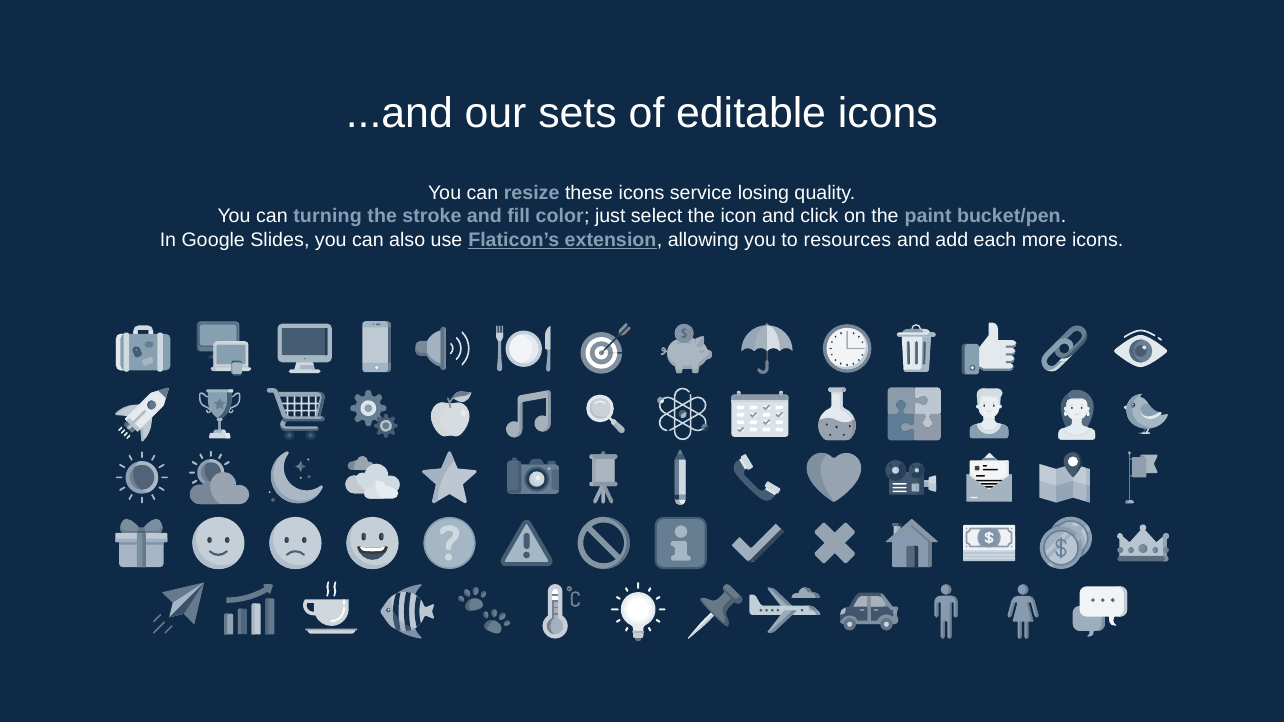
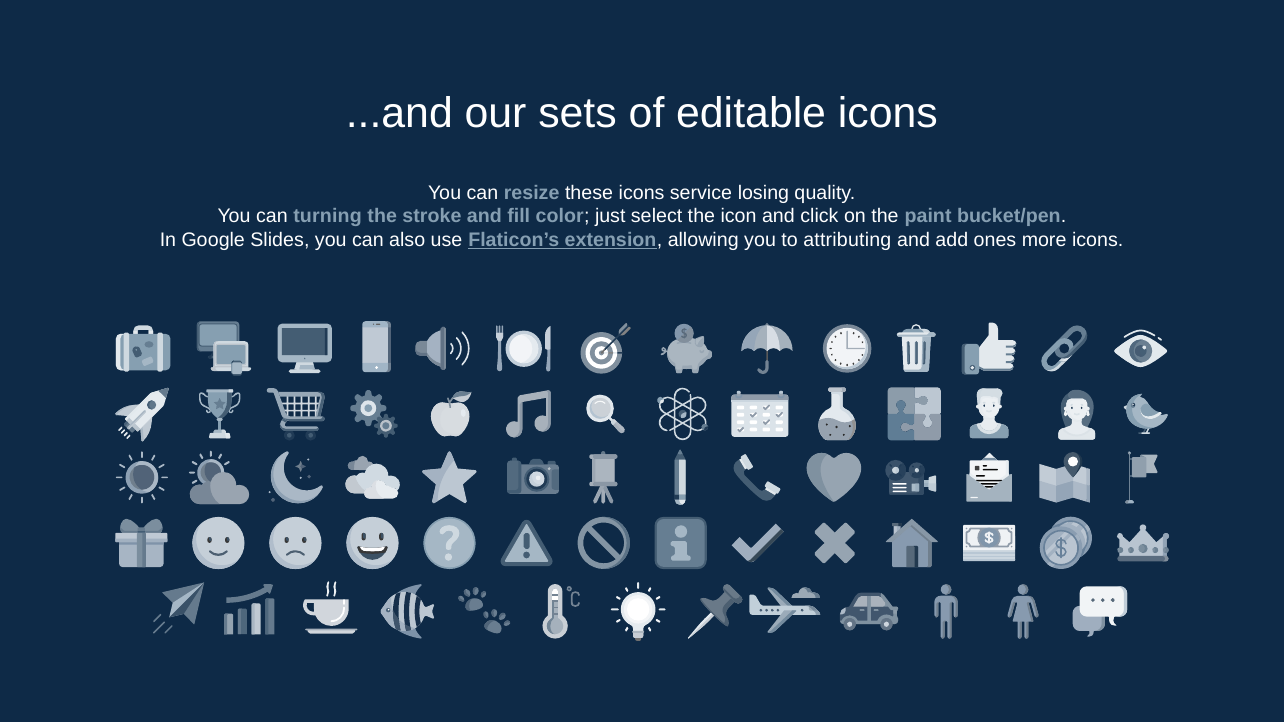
resources: resources -> attributing (847, 240)
each: each -> ones (995, 240)
